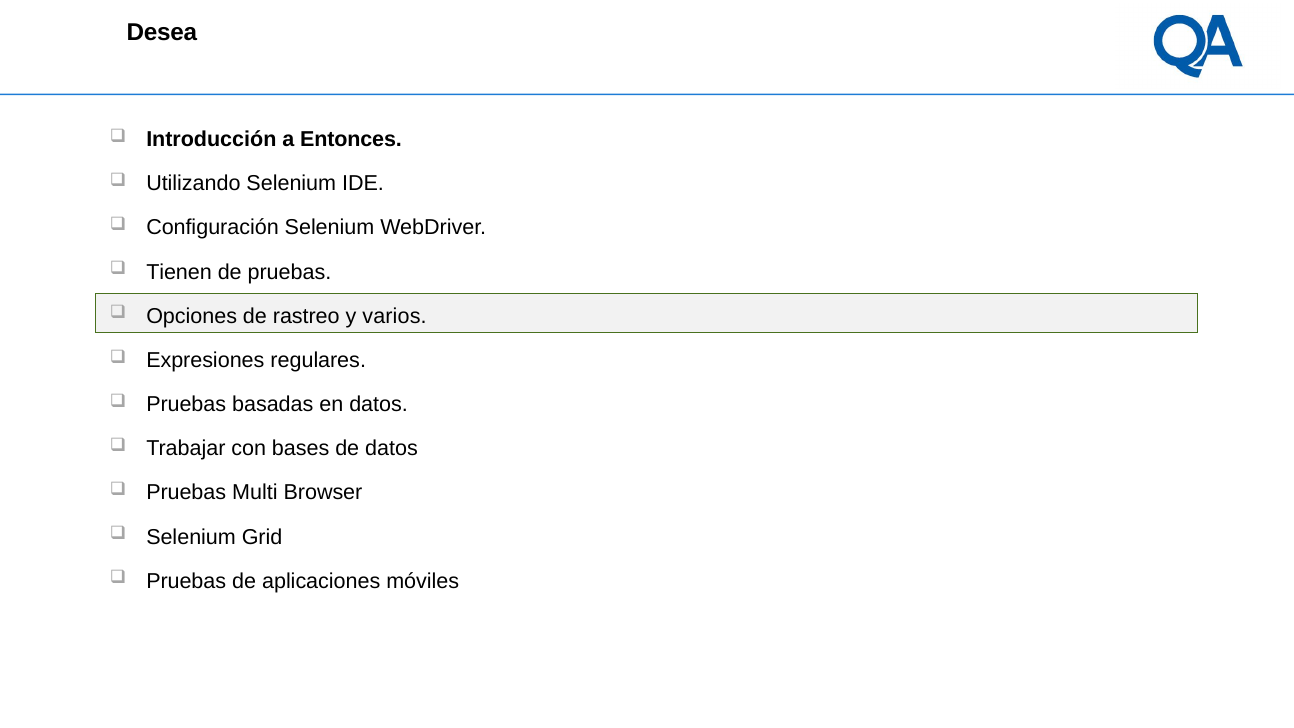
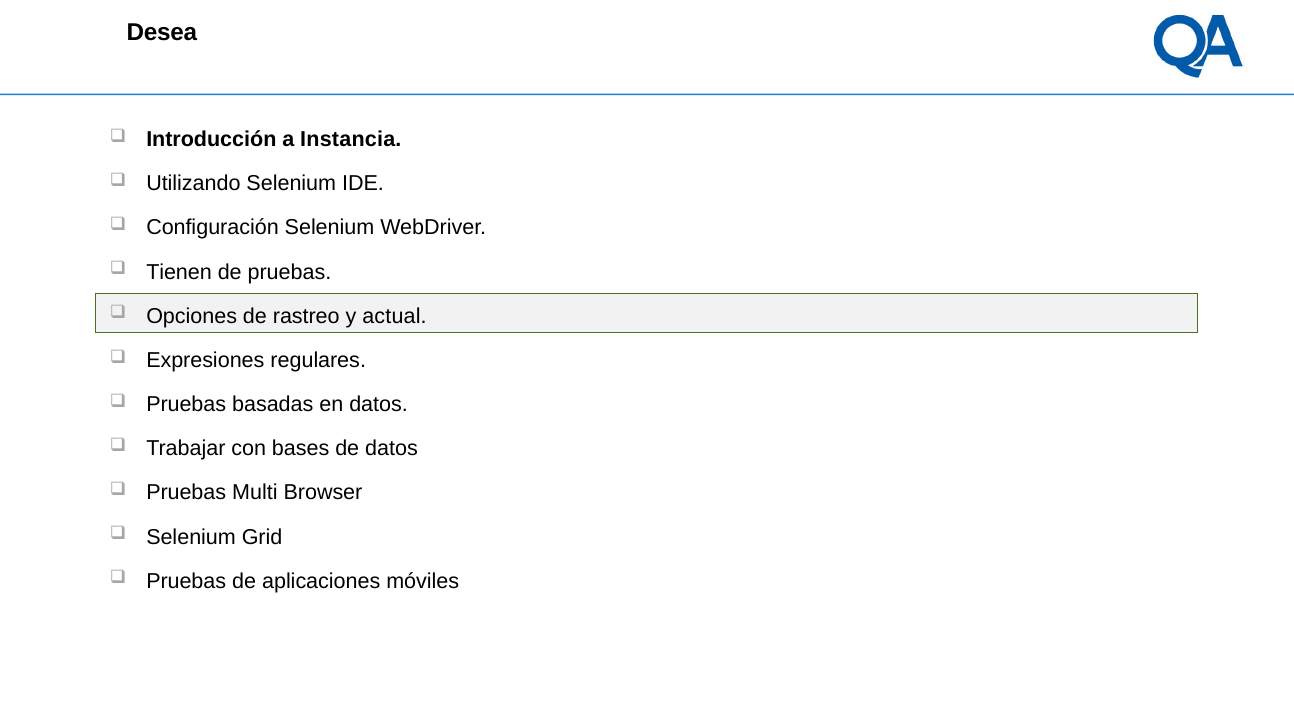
Entonces: Entonces -> Instancia (351, 139)
varios: varios -> actual (395, 316)
